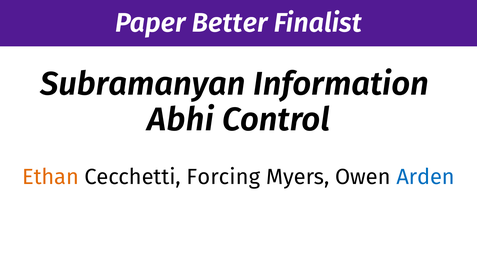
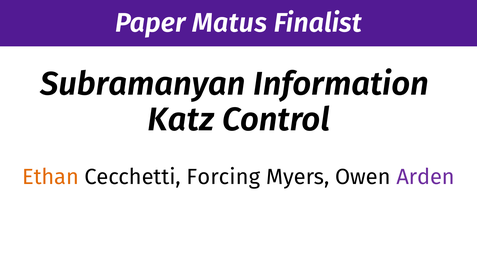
Better: Better -> Matus (230, 23)
Abhi: Abhi -> Katz (181, 119)
Arden colour: blue -> purple (426, 177)
